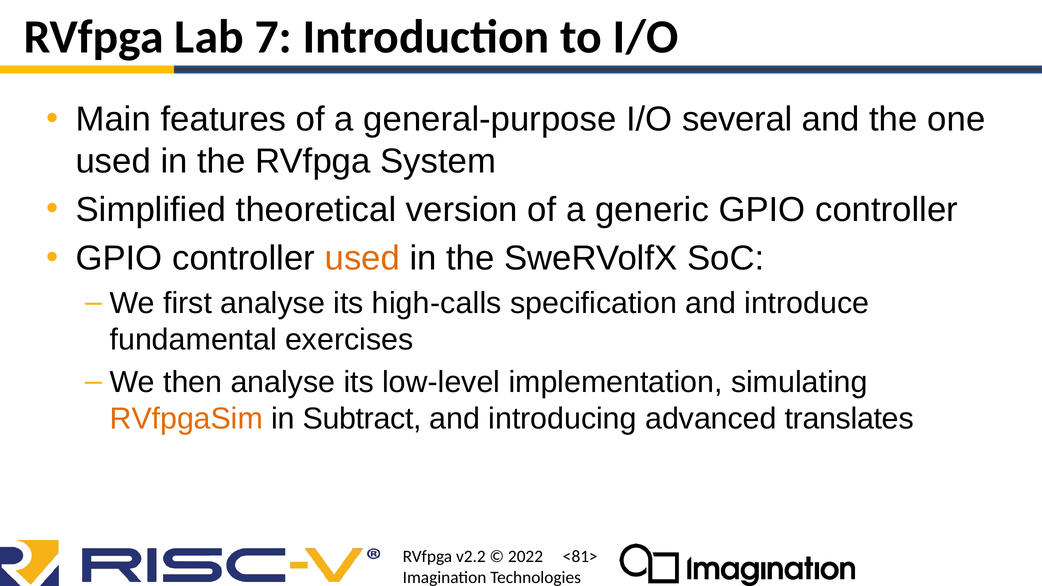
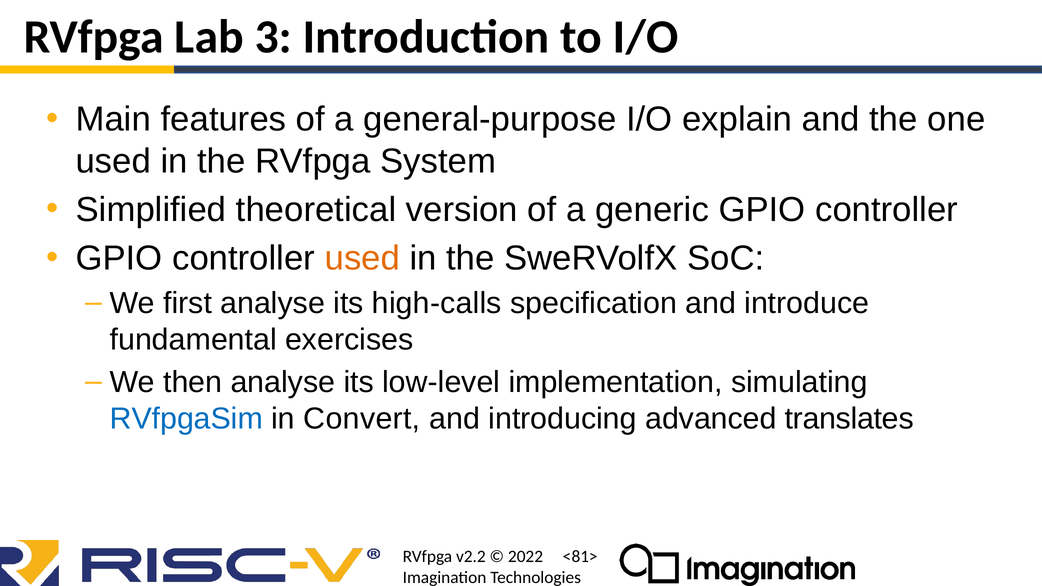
7: 7 -> 3 (273, 37)
several: several -> explain (737, 120)
RVfpgaSim colour: orange -> blue (186, 419)
Subtract: Subtract -> Convert (362, 419)
